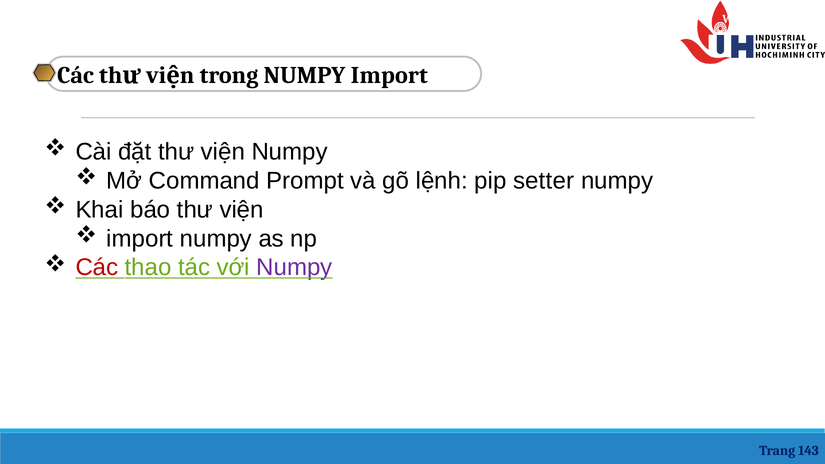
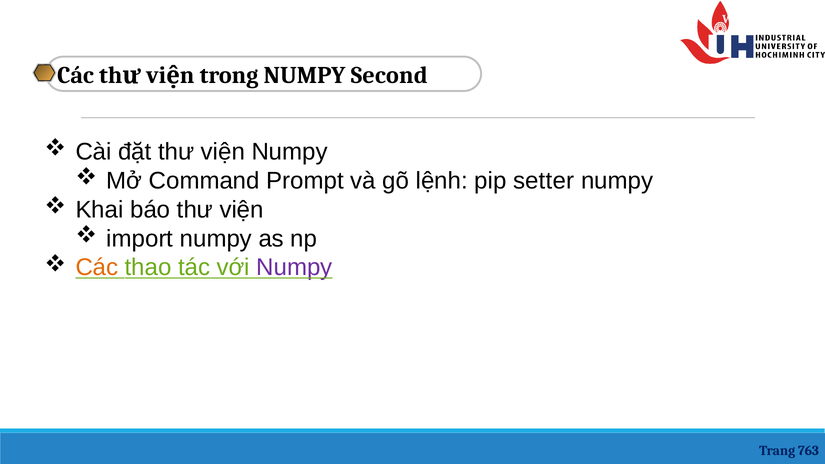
NUMPY Import: Import -> Second (389, 75)
Các colour: red -> orange (97, 267)
143: 143 -> 763 (809, 451)
